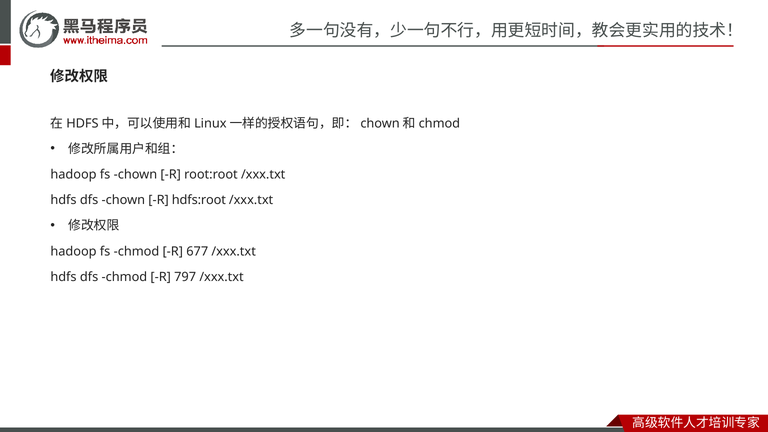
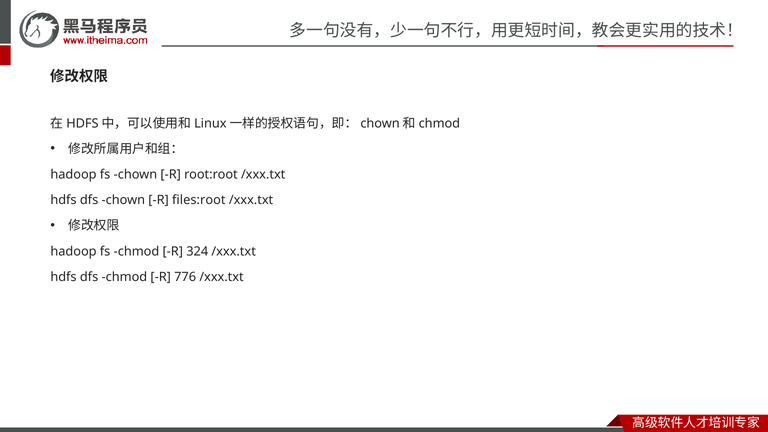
hdfs:root: hdfs:root -> files:root (199, 200)
677: 677 -> 324 (197, 251)
797: 797 -> 776 (185, 277)
